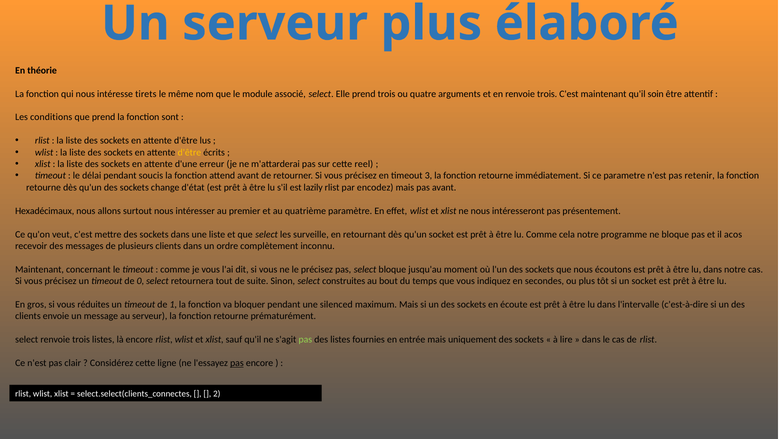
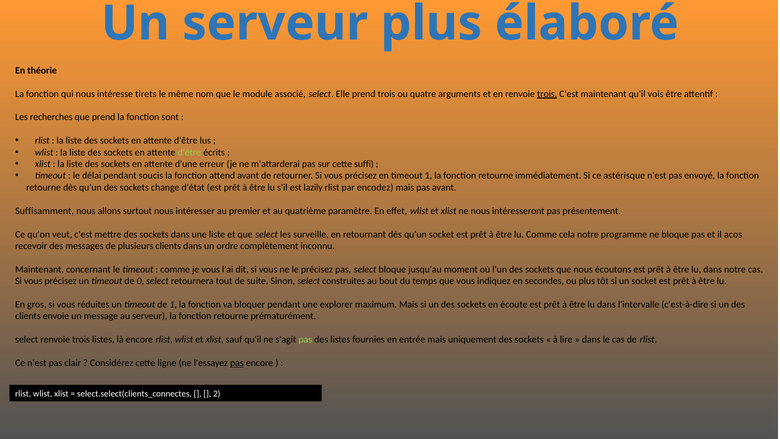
trois underline: none -> present (547, 94)
soin: soin -> vois (656, 94)
conditions: conditions -> recherches (51, 117)
d'être colour: yellow -> light green (189, 152)
reel: reel -> suffi (364, 164)
timeout 3: 3 -> 1 (428, 176)
parametre: parametre -> astérisque (624, 176)
retenir: retenir -> envoyé (700, 176)
Hexadécimaux: Hexadécimaux -> Suffisamment (45, 211)
silenced: silenced -> explorer (336, 304)
